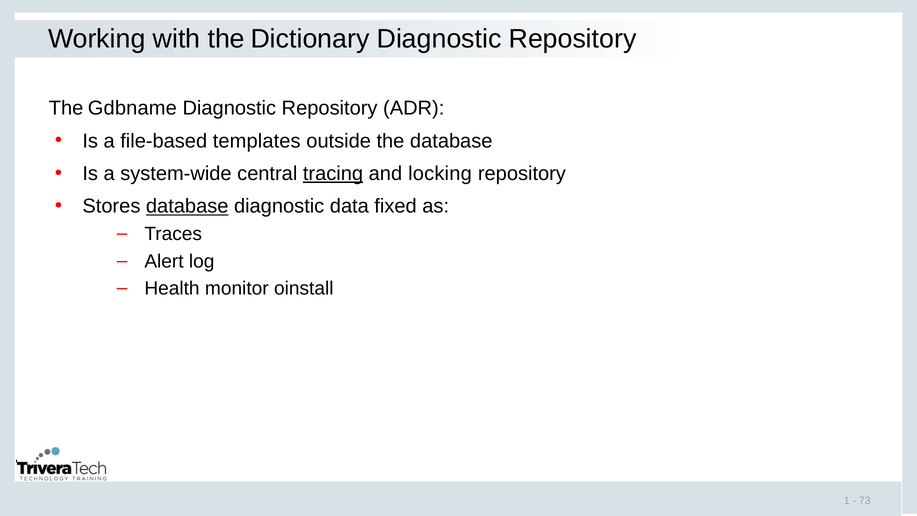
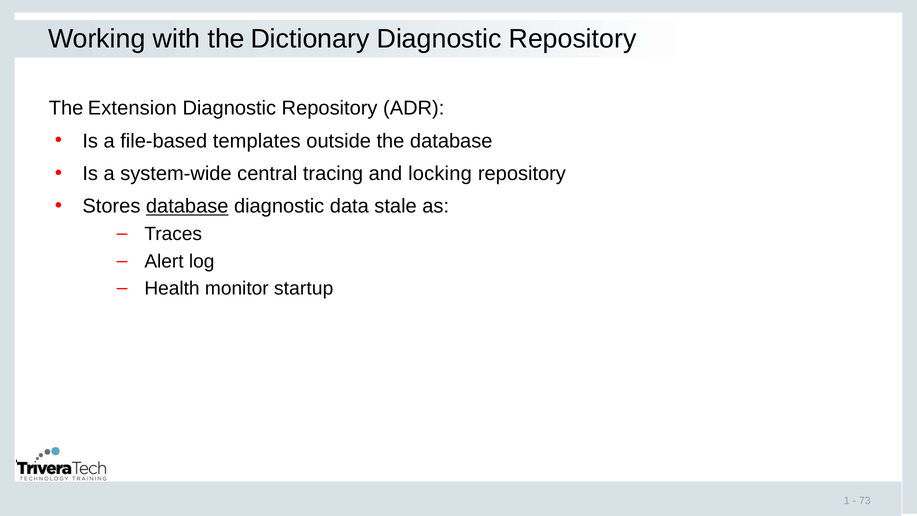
Gdbname: Gdbname -> Extension (132, 108)
tracing underline: present -> none (333, 174)
fixed: fixed -> stale (396, 206)
oinstall: oinstall -> startup (304, 288)
